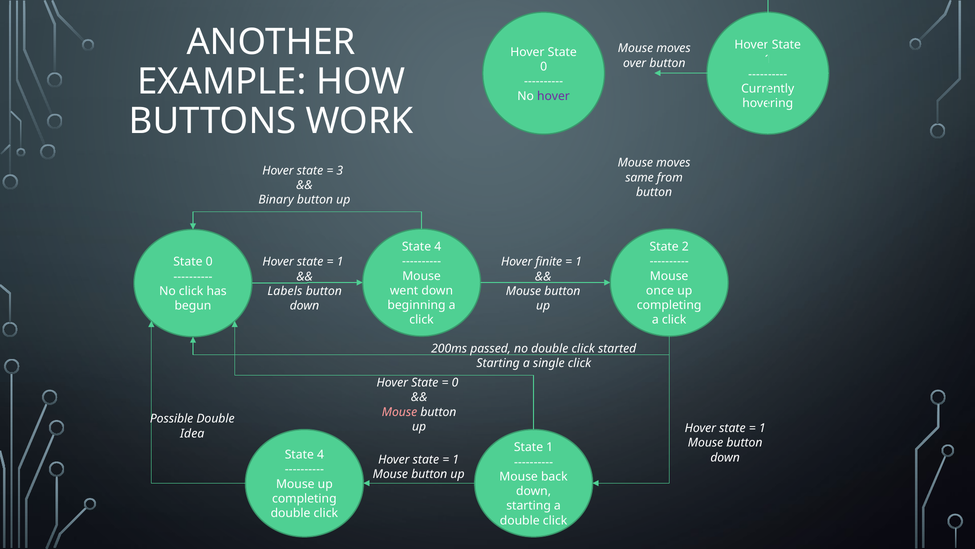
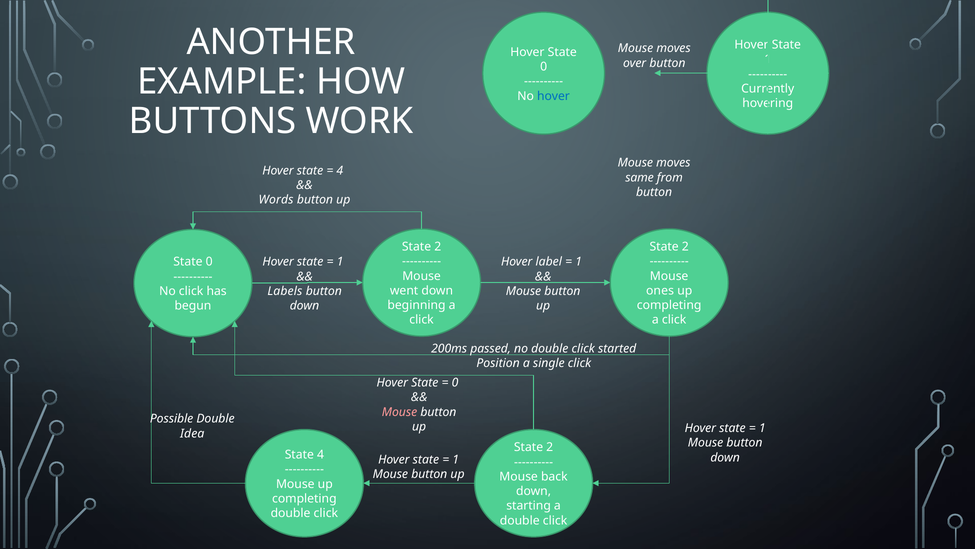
hover colour: purple -> blue (553, 96)
3: 3 -> 4 (340, 170)
Binary: Binary -> Words (276, 200)
4: 4 -> 2 (438, 247)
finite: finite -> label (549, 262)
once: once -> ones (660, 290)
Starting: Starting -> Position (498, 363)
1: 1 -> 2 (550, 447)
